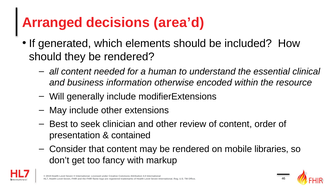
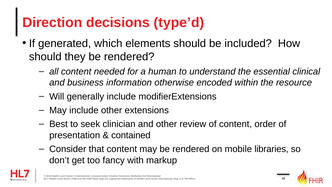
Arranged: Arranged -> Direction (52, 23)
area’d: area’d -> type’d (179, 23)
